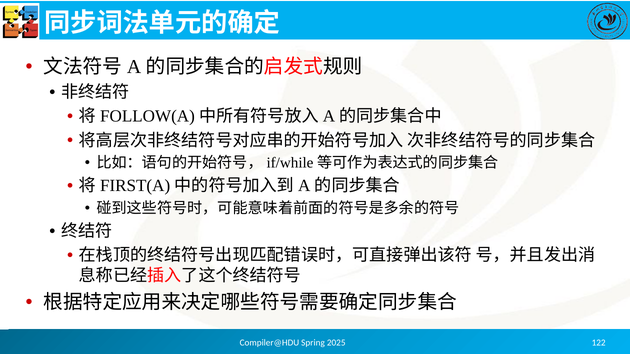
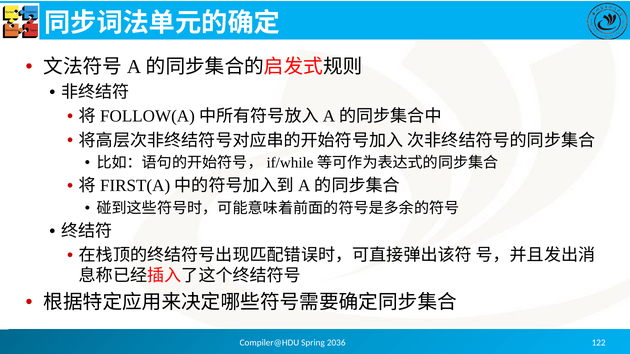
2025: 2025 -> 2036 (336, 343)
